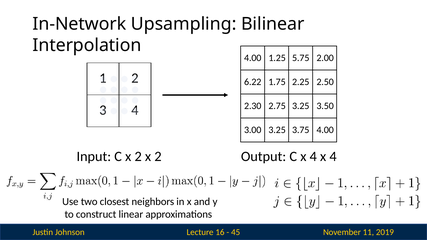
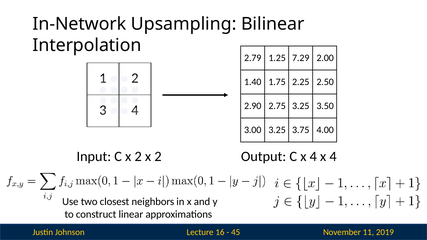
4.00: 4.00 -> 2.79 (253, 58)
5.75: 5.75 -> 7.29 (301, 58)
6.22: 6.22 -> 1.40 (253, 82)
2.30: 2.30 -> 2.90 (253, 106)
